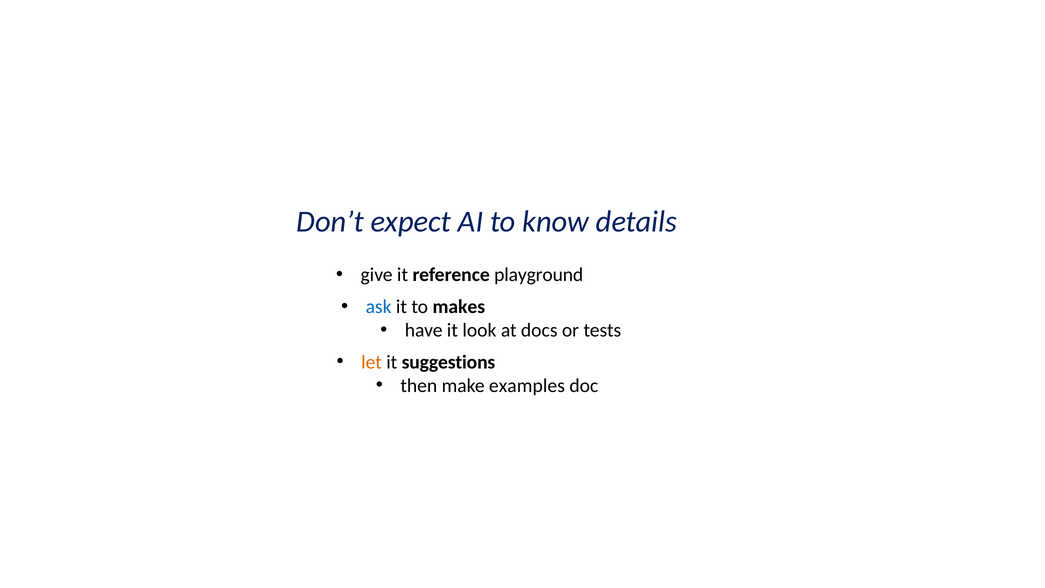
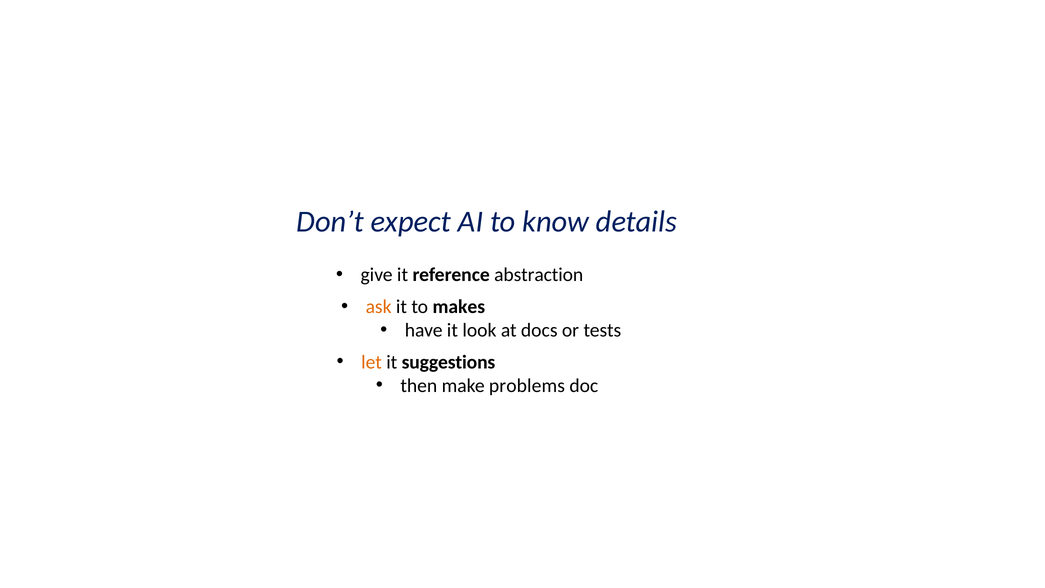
playground: playground -> abstraction (539, 275)
ask colour: blue -> orange (379, 307)
examples: examples -> problems (527, 385)
